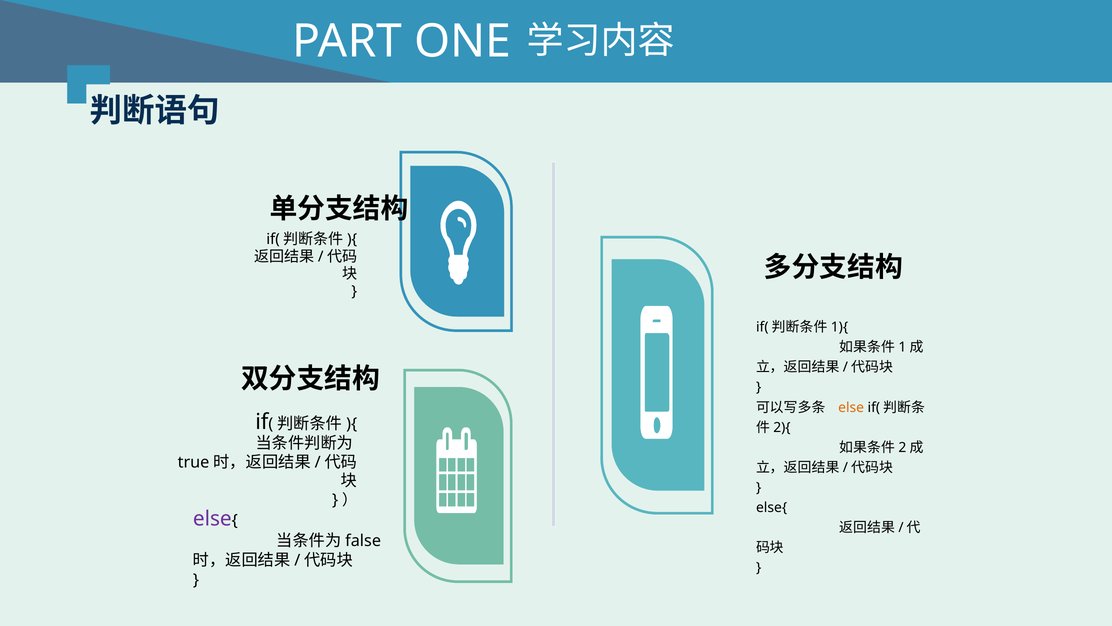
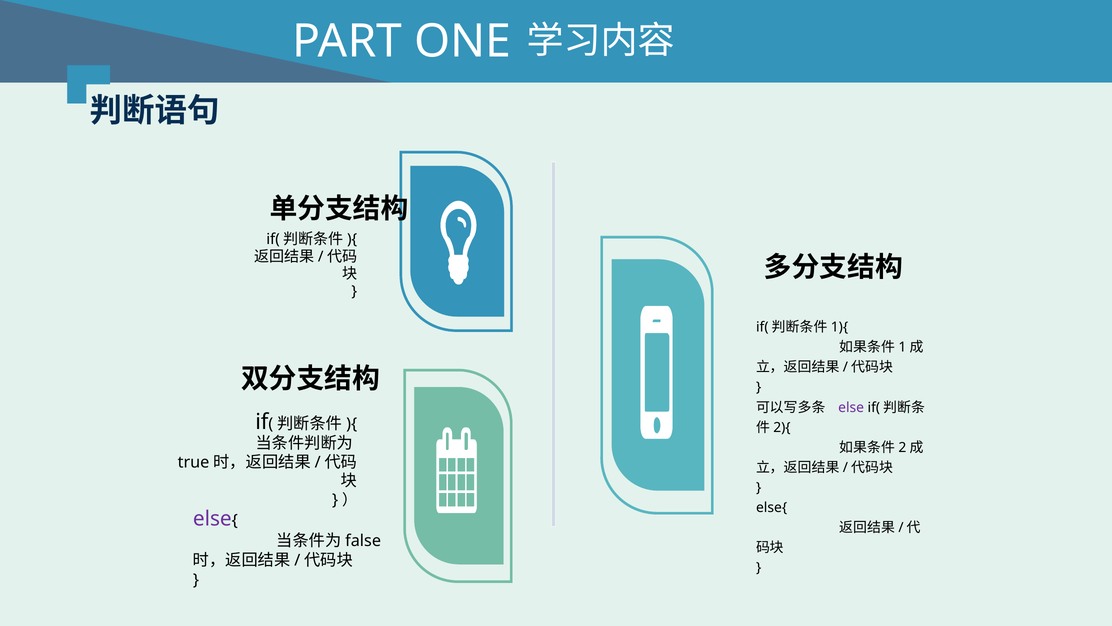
else colour: orange -> purple (851, 407)
